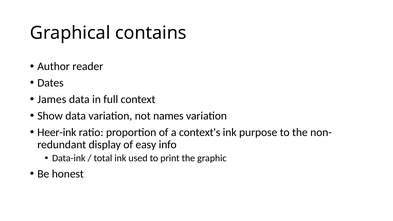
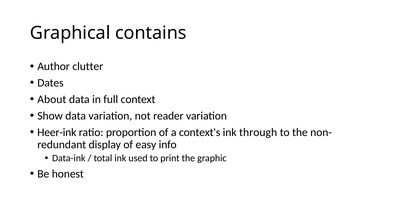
reader: reader -> clutter (88, 66)
James: James -> About (52, 99)
names: names -> reader (168, 116)
purpose: purpose -> through (258, 132)
